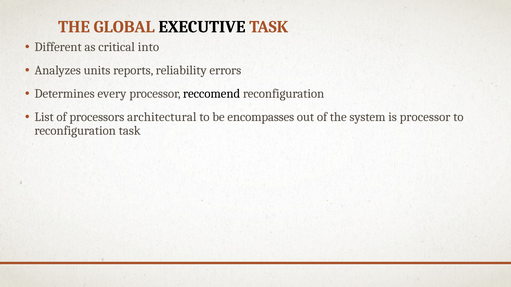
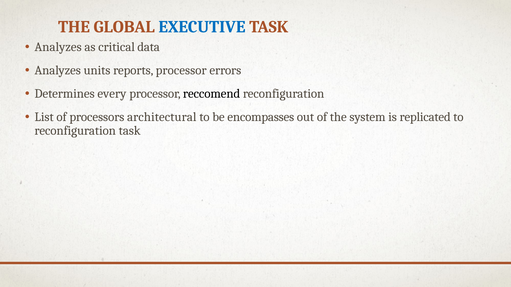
EXECUTIVE colour: black -> blue (202, 27)
Different: Different -> Analyzes (58, 47)
into: into -> data (149, 47)
reports reliability: reliability -> processor (181, 70)
is processor: processor -> replicated (425, 117)
